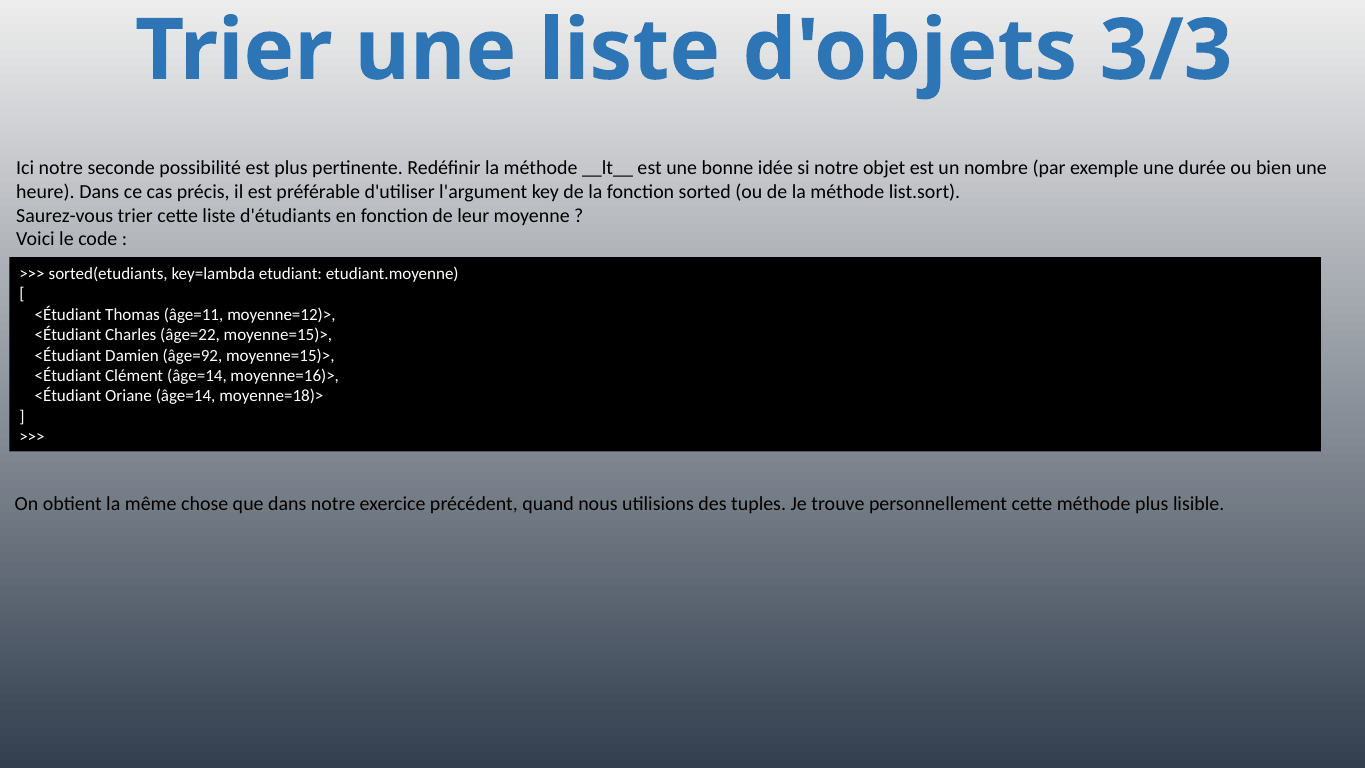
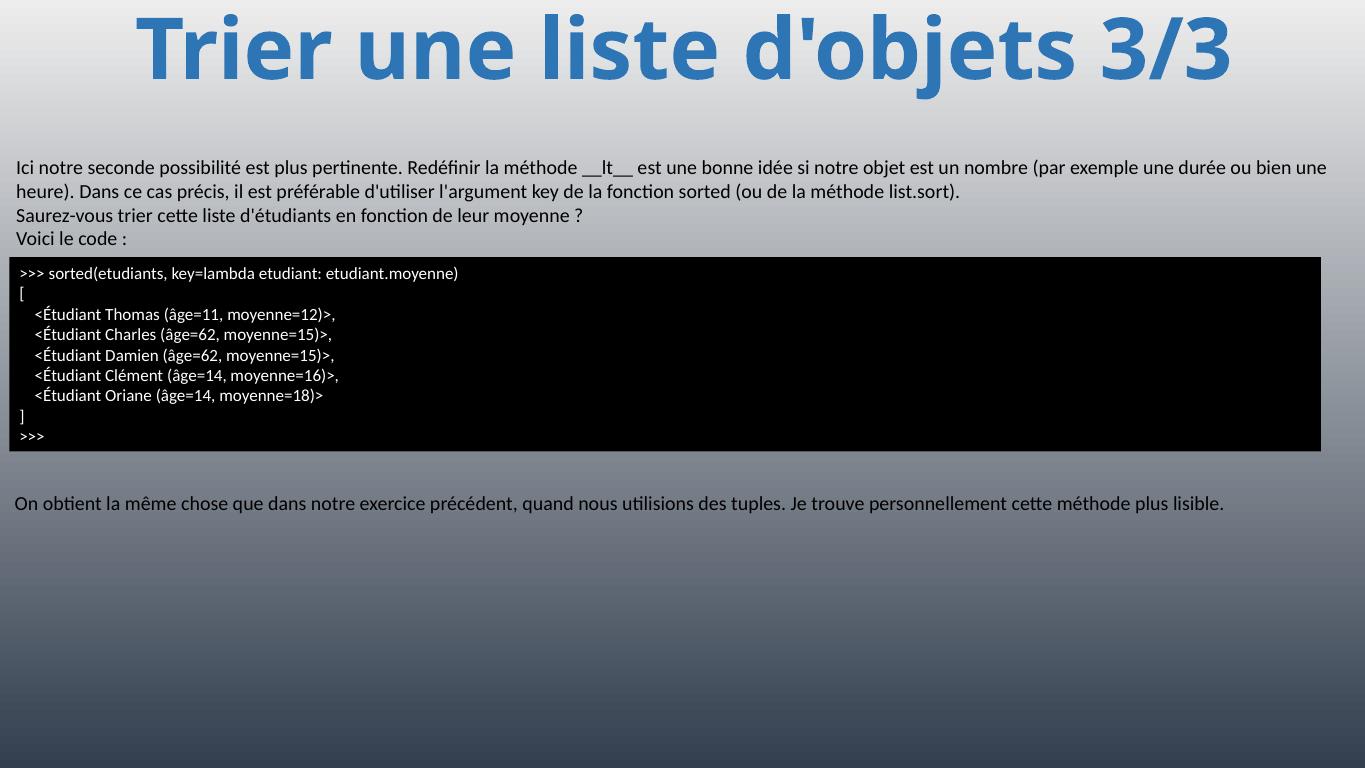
Charles âge=22: âge=22 -> âge=62 (190, 335)
Damien âge=92: âge=92 -> âge=62 (192, 355)
